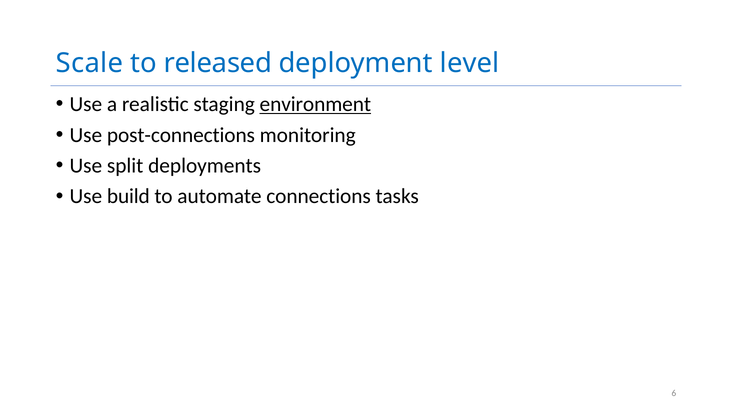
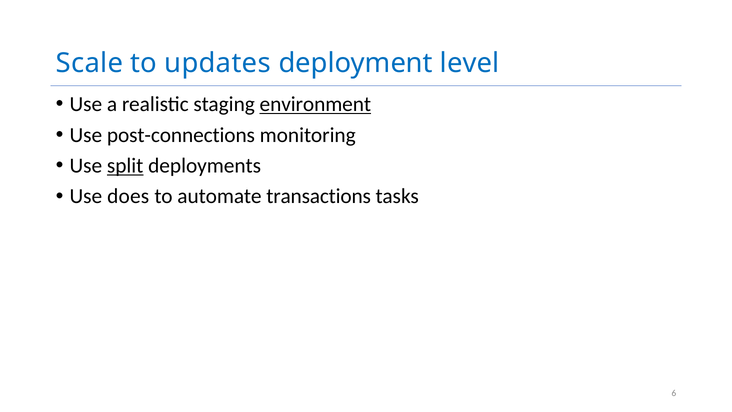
released: released -> updates (218, 63)
split underline: none -> present (125, 166)
build: build -> does (128, 196)
connections: connections -> transactions (319, 196)
